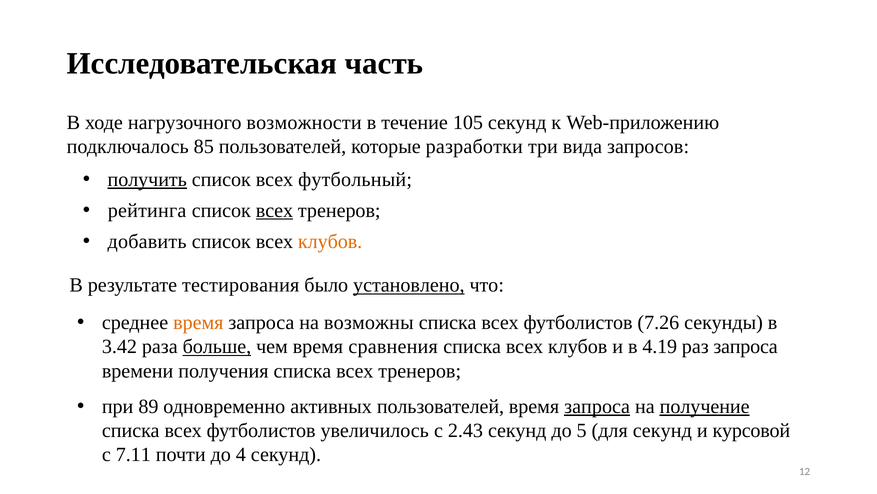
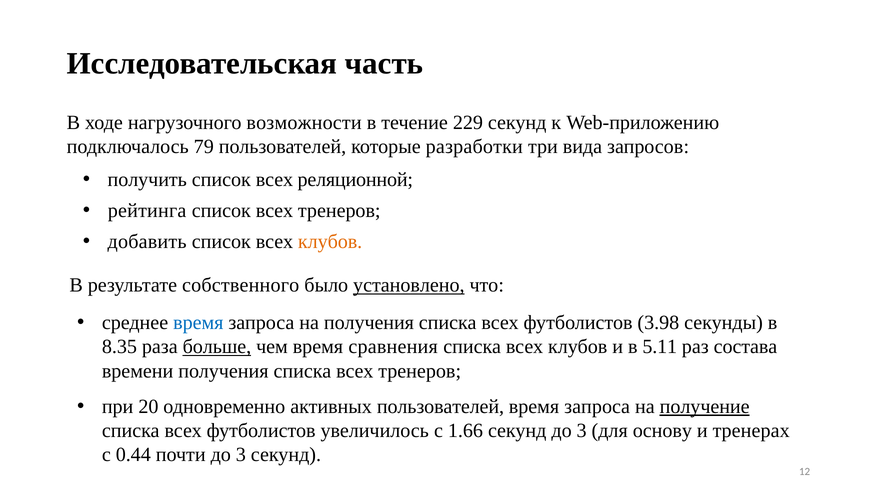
105: 105 -> 229 (468, 122)
85: 85 -> 79 (204, 146)
получить underline: present -> none (147, 179)
футбольный: футбольный -> реляционной (355, 179)
всех underline: present -> none (274, 210)
тестирования: тестирования -> собственного (241, 285)
время colour: orange -> blue (198, 322)
на возможны: возможны -> получения (369, 322)
7.26: 7.26 -> 3.98 (658, 322)
3.42: 3.42 -> 8.35 (119, 346)
4.19: 4.19 -> 5.11 (660, 346)
раз запроса: запроса -> состава (745, 346)
89: 89 -> 20 (148, 406)
запроса underline: present -> none (597, 406)
2.43: 2.43 -> 1.66 (465, 430)
секунд до 5: 5 -> 3 (582, 430)
для секунд: секунд -> основу (662, 430)
курсовой: курсовой -> тренерах (751, 430)
7.11: 7.11 -> 0.44 (133, 454)
почти до 4: 4 -> 3 (241, 454)
